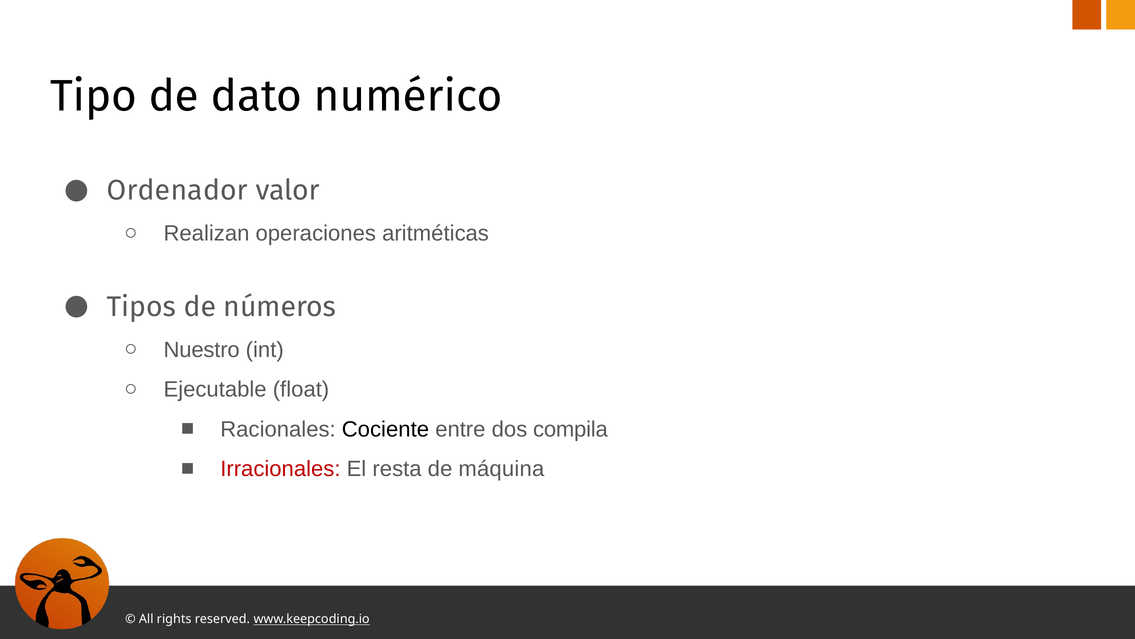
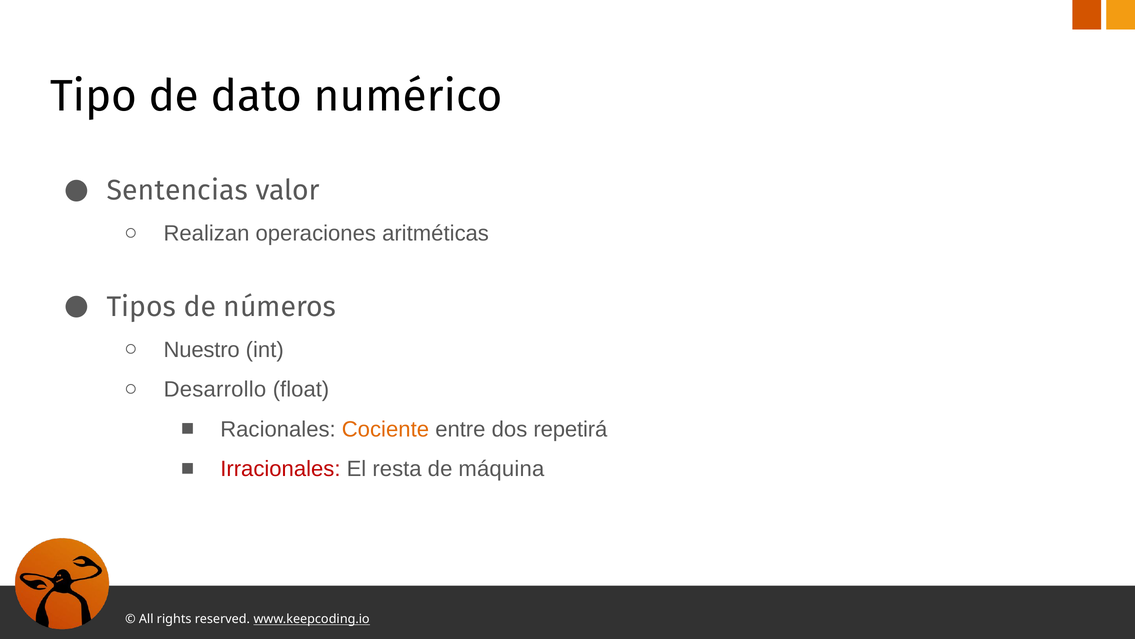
Ordenador: Ordenador -> Sentencias (177, 190)
Ejecutable: Ejecutable -> Desarrollo (215, 389)
Cociente colour: black -> orange (385, 429)
compila: compila -> repetirá (570, 429)
